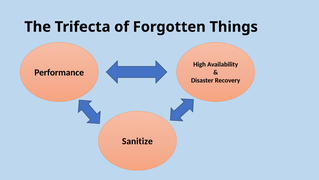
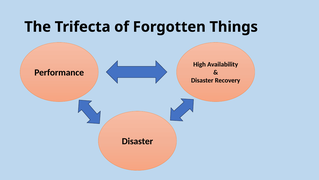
Sanitize: Sanitize -> Disaster (137, 141)
